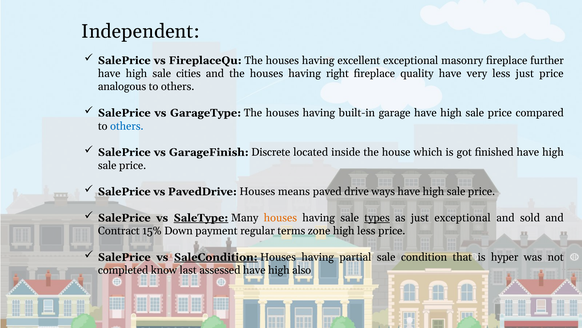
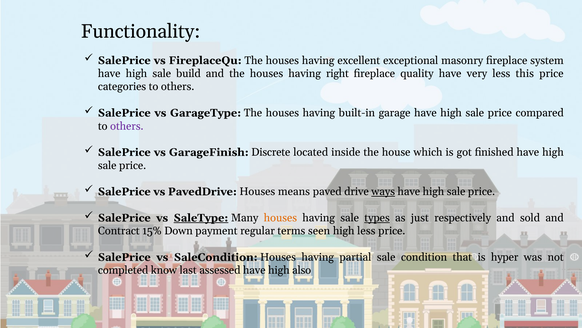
Independent: Independent -> Functionality (141, 31)
further: further -> system (547, 60)
cities: cities -> build (188, 73)
less just: just -> this (525, 73)
analogous: analogous -> categories (122, 87)
others colour: blue -> purple (127, 126)
ways underline: none -> present (383, 191)
just exceptional: exceptional -> respectively (463, 217)
zone: zone -> seen (319, 231)
SaleCondition underline: present -> none (216, 257)
